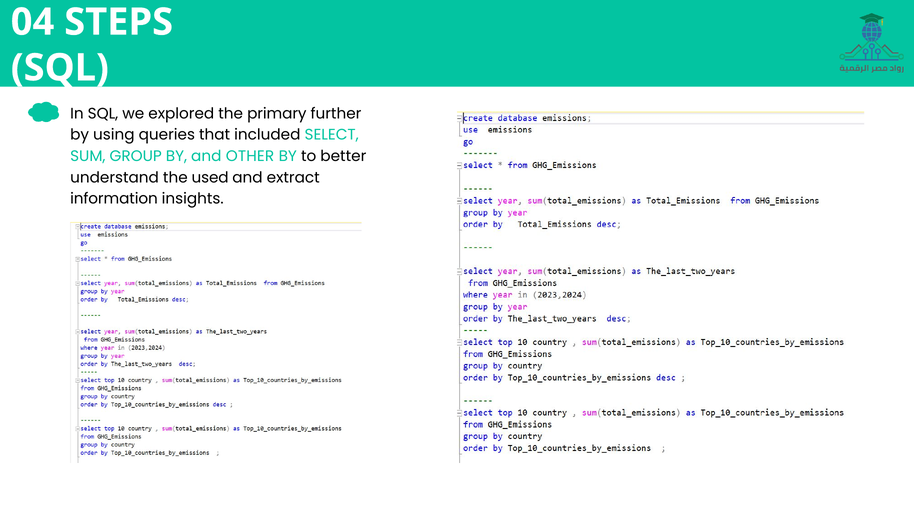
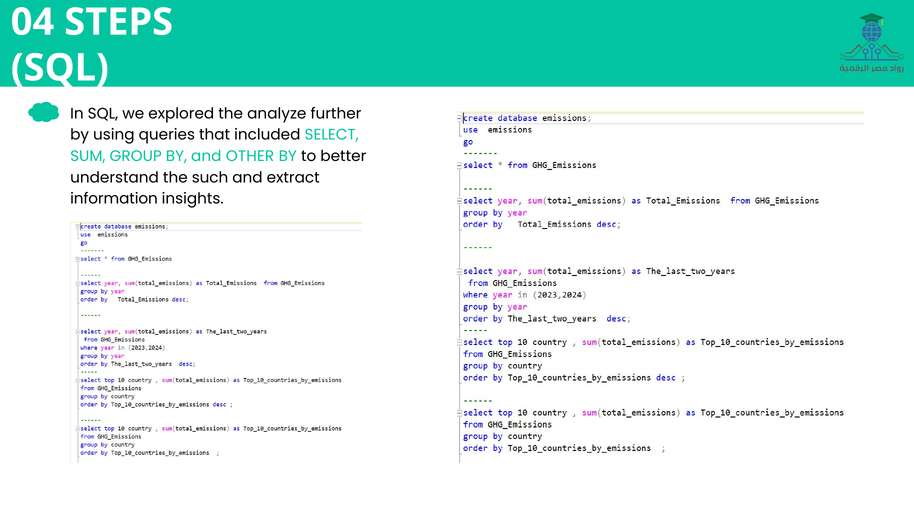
primary: primary -> analyze (277, 114)
used: used -> such (210, 178)
